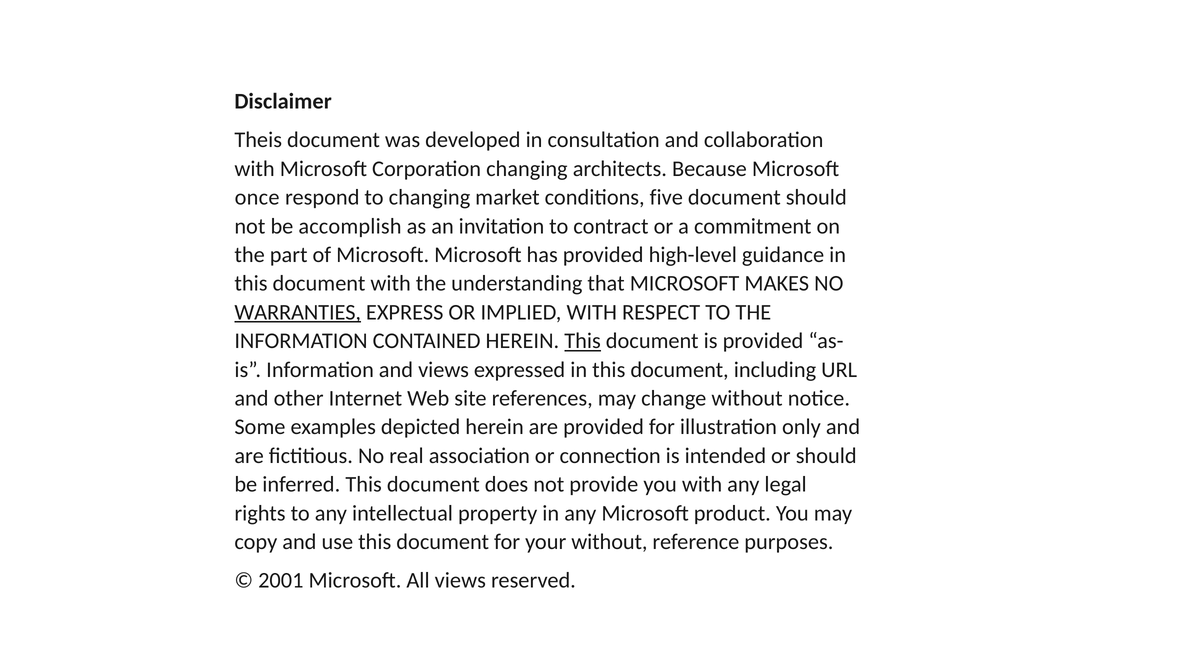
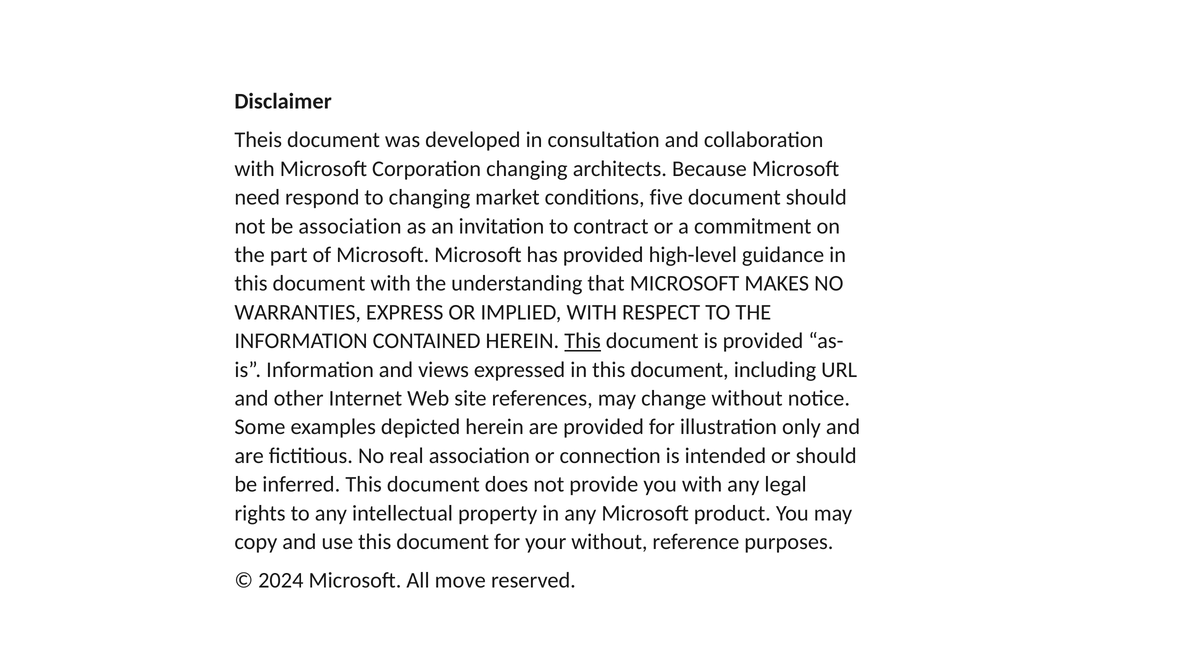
once: once -> need (257, 198)
be accomplish: accomplish -> association (350, 226)
WARRANTIES underline: present -> none (298, 313)
2001: 2001 -> 2024 (281, 581)
All views: views -> move (460, 581)
